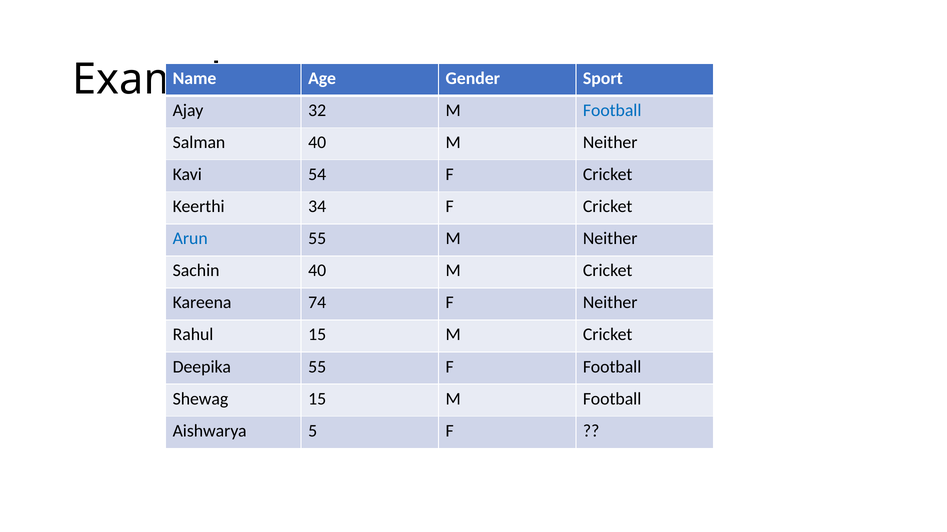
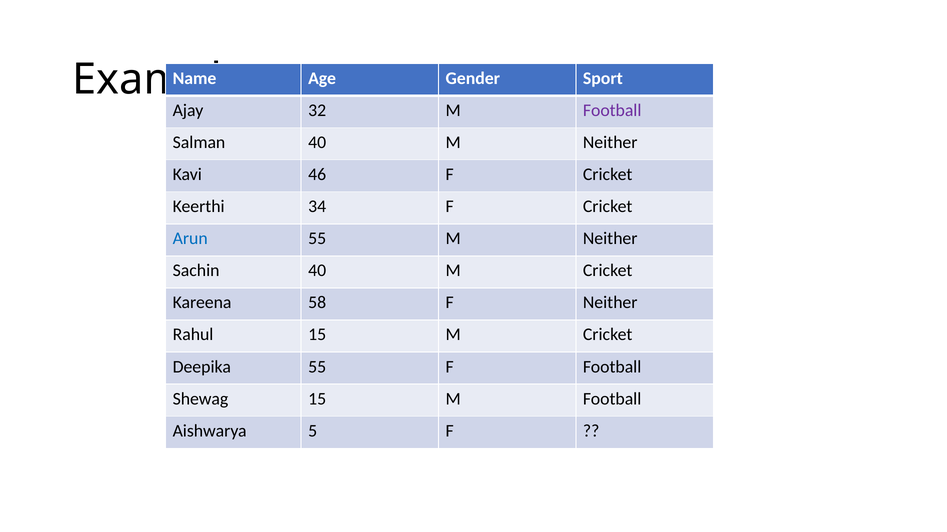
Football colour: blue -> purple (612, 110)
54: 54 -> 46 (317, 175)
74: 74 -> 58 (317, 303)
